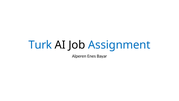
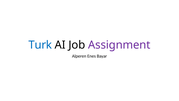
Assignment colour: blue -> purple (119, 45)
